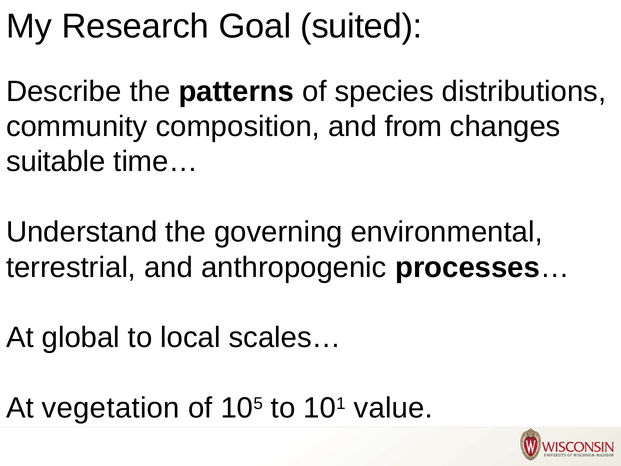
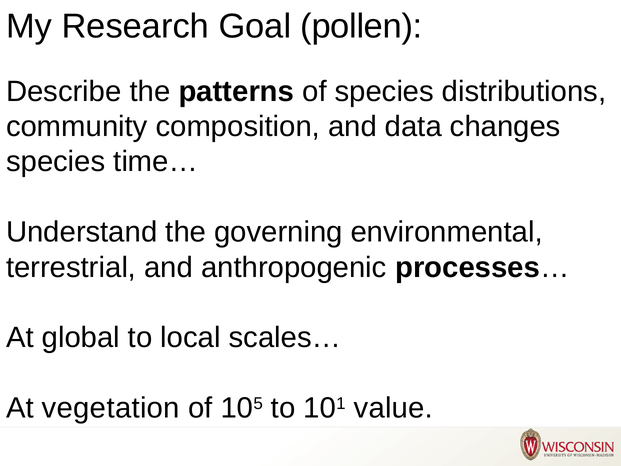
suited: suited -> pollen (361, 26)
from: from -> data (413, 126)
suitable: suitable -> species (56, 162)
